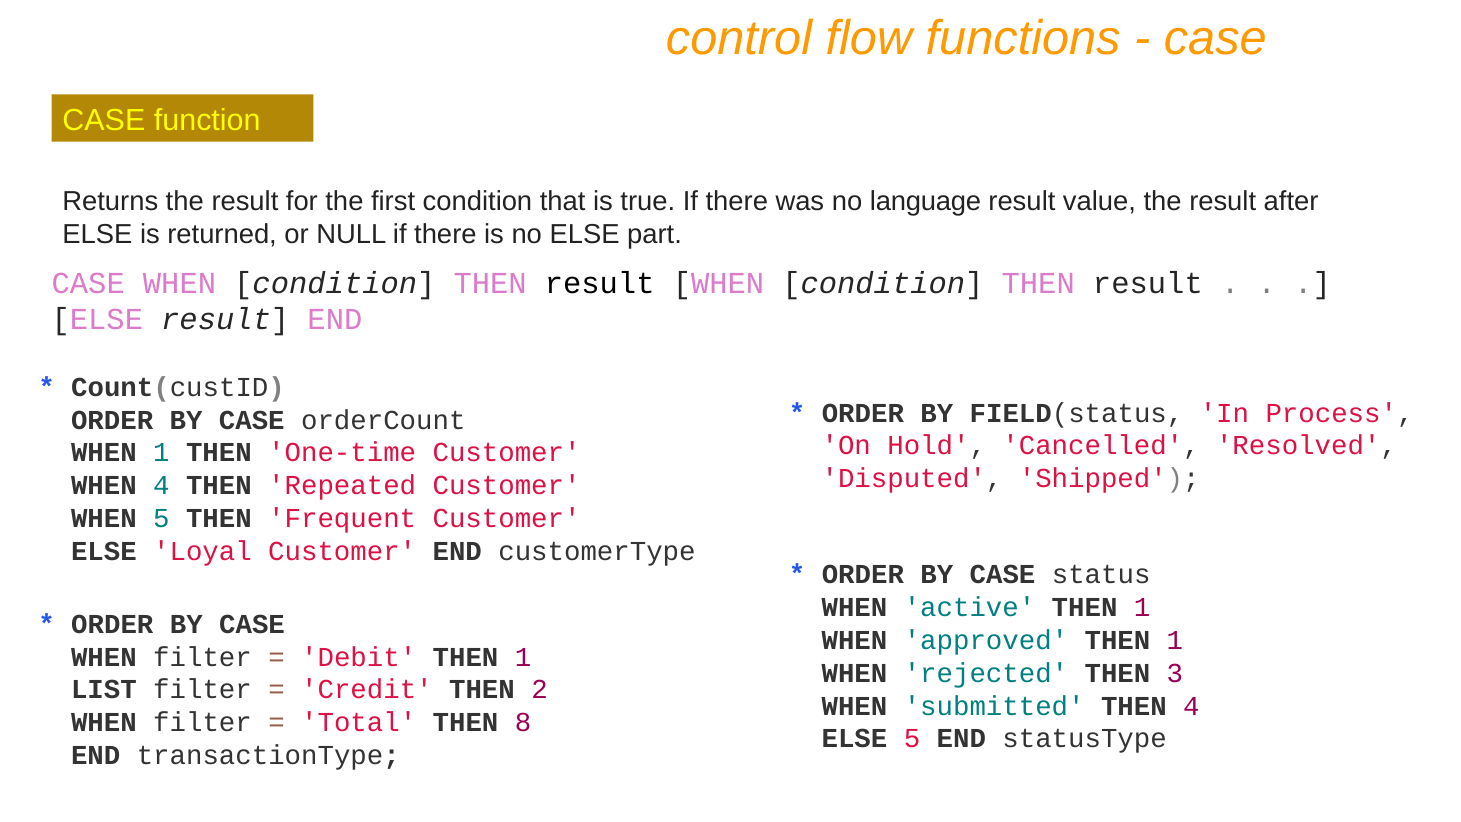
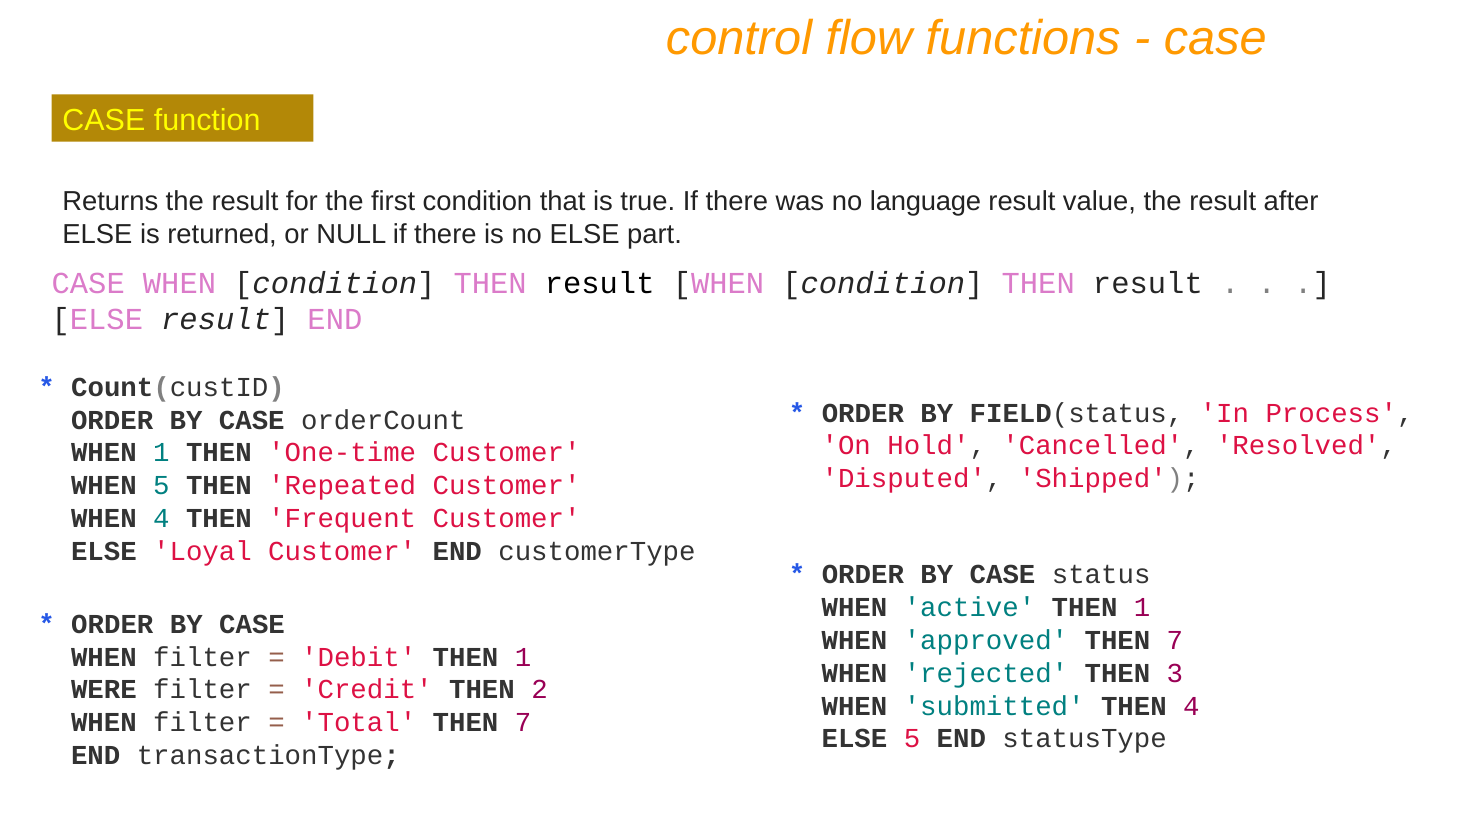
WHEN 4: 4 -> 5 (161, 486)
WHEN 5: 5 -> 4 (161, 519)
approved THEN 1: 1 -> 7 (1175, 640)
LIST: LIST -> WERE (104, 690)
Total THEN 8: 8 -> 7 (523, 723)
